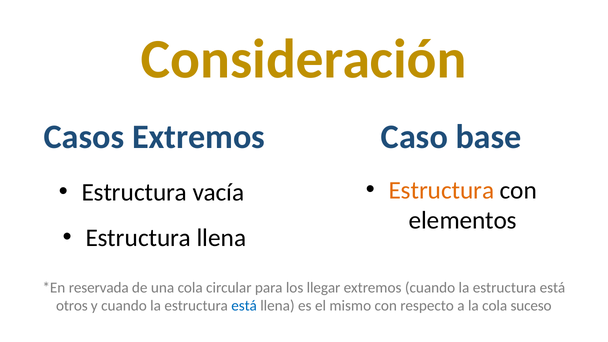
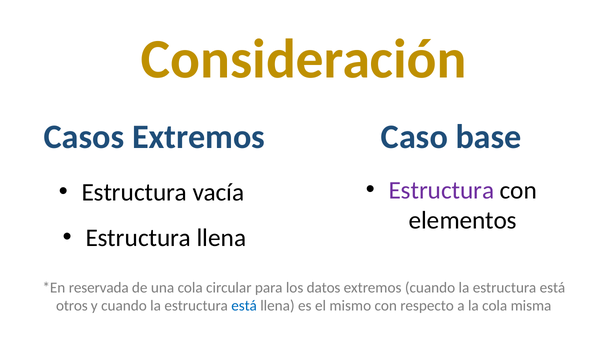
Estructura colour: orange -> purple (441, 190)
llegar: llegar -> datos (324, 288)
suceso: suceso -> misma (531, 306)
